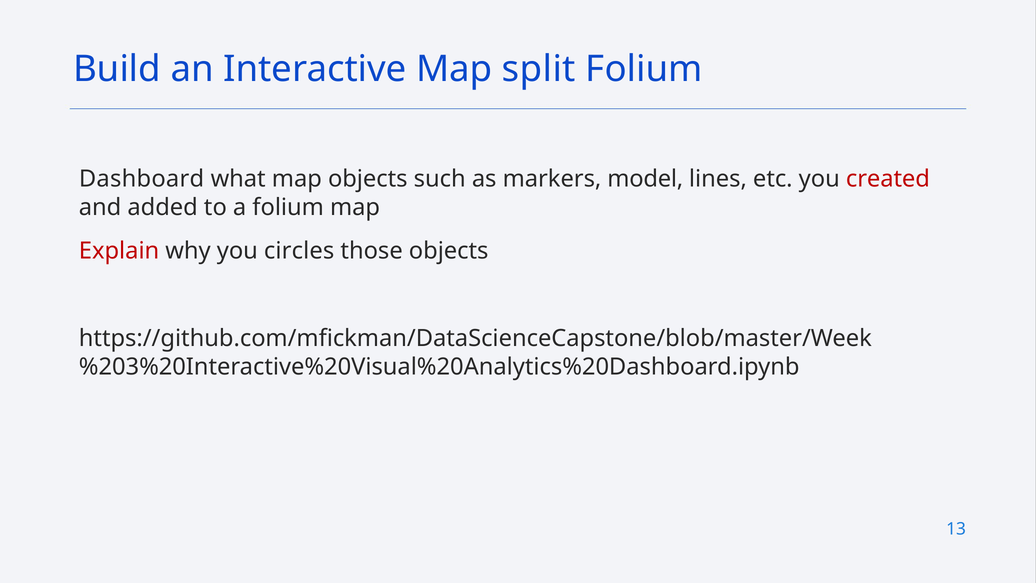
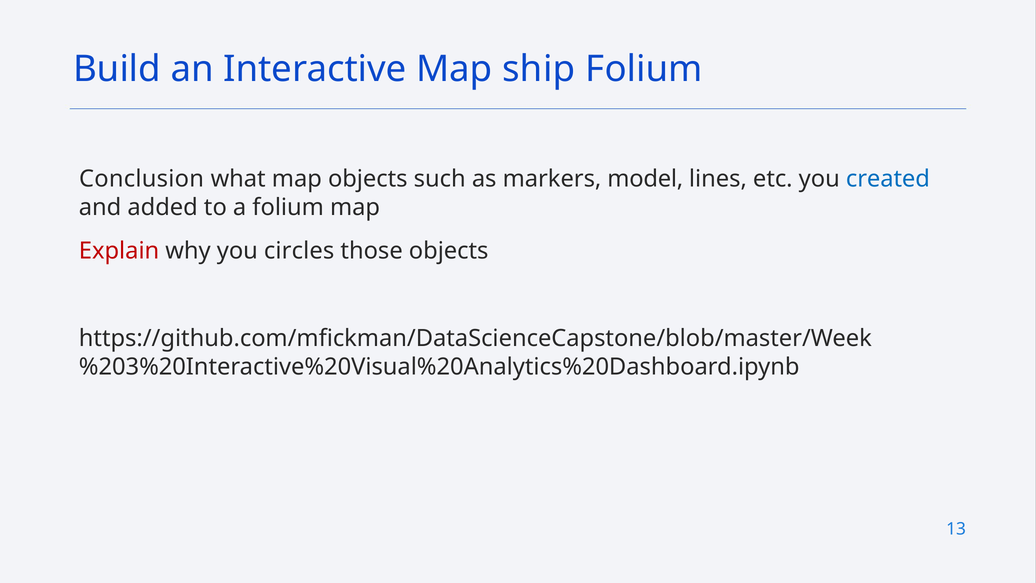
split: split -> ship (539, 69)
Dashboard: Dashboard -> Conclusion (142, 179)
created colour: red -> blue (888, 179)
